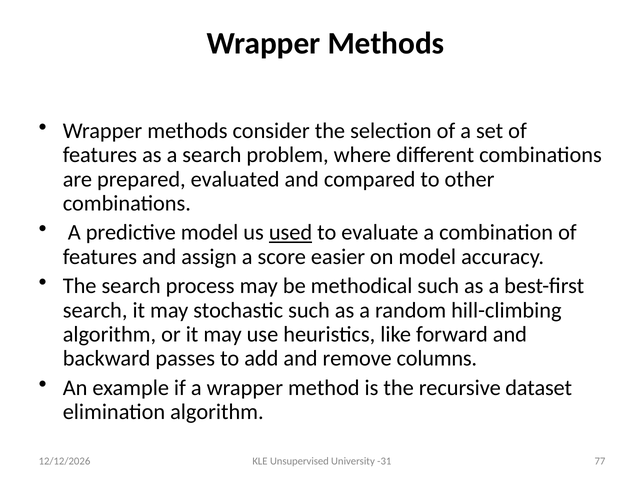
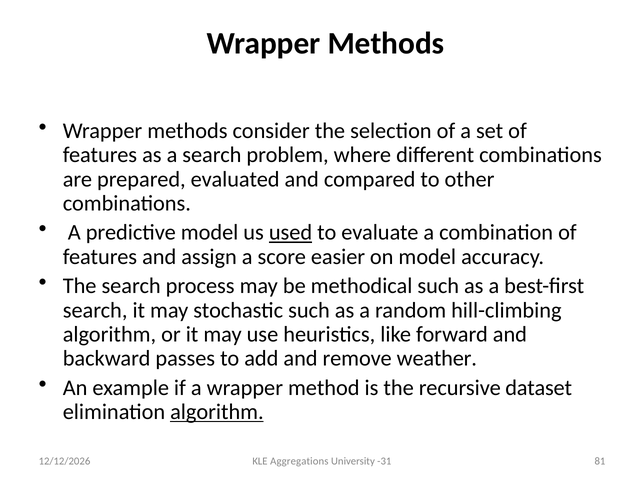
columns: columns -> weather (437, 358)
algorithm underline: none -> present (217, 412)
77: 77 -> 81 (600, 461)
Unsupervised: Unsupervised -> Aggregations (299, 461)
